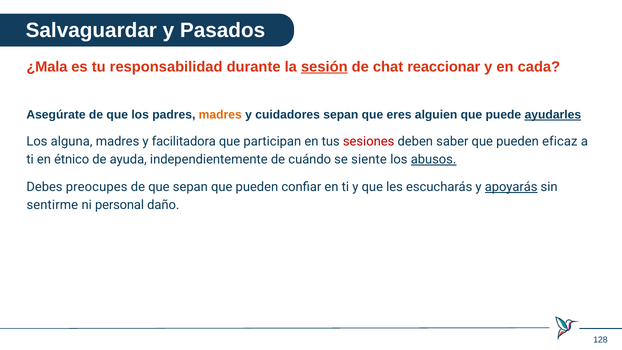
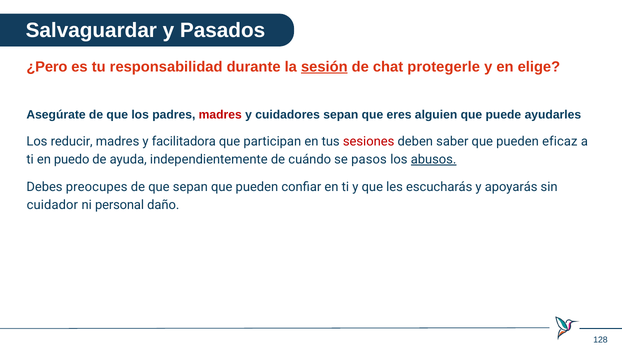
¿Mala: ¿Mala -> ¿Pero (47, 67)
reaccionar: reaccionar -> protegerle (444, 67)
cada: cada -> elige (539, 67)
madres colour: orange -> red (220, 115)
ayudarles underline: present -> none (553, 115)
alguna: alguna -> reducir (72, 142)
étnico: étnico -> puedo (72, 159)
siente: siente -> pasos (369, 159)
apoyarás underline: present -> none (511, 187)
sentirme: sentirme -> cuidador (52, 205)
